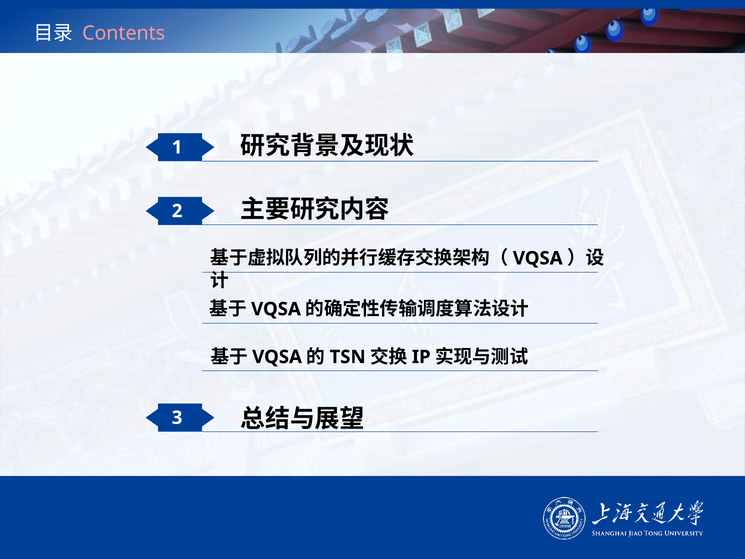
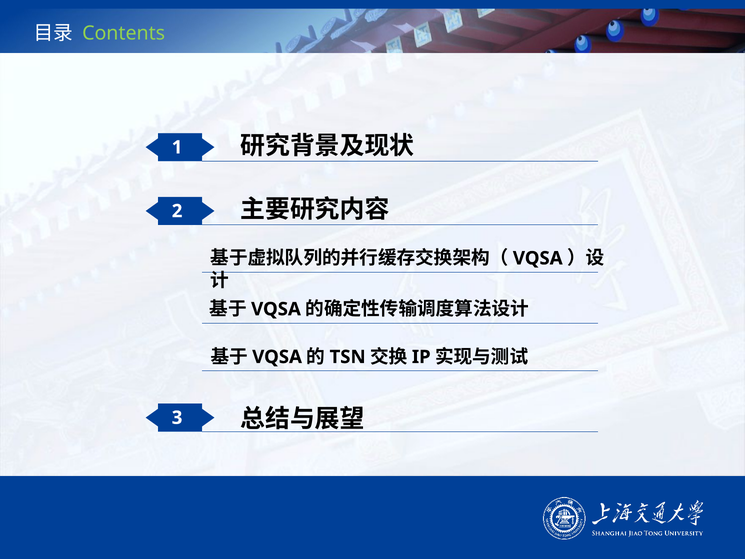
Contents colour: pink -> light green (124, 33)
